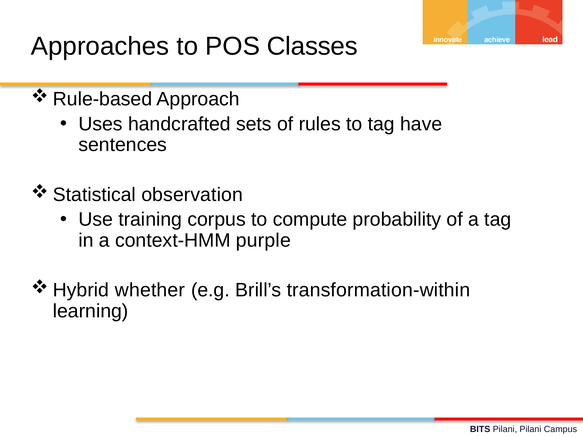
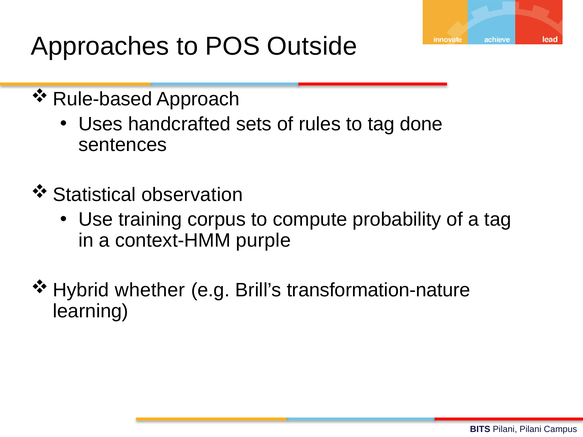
Classes: Classes -> Outside (312, 46)
have: have -> done (421, 124)
transformation-within: transformation-within -> transformation-nature (379, 290)
